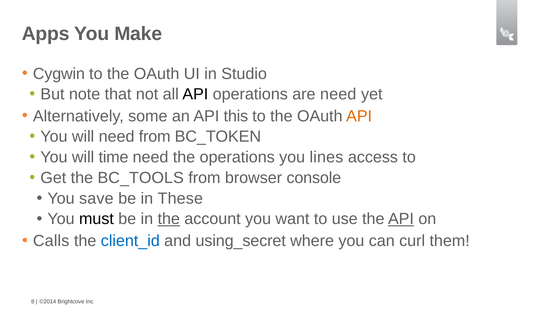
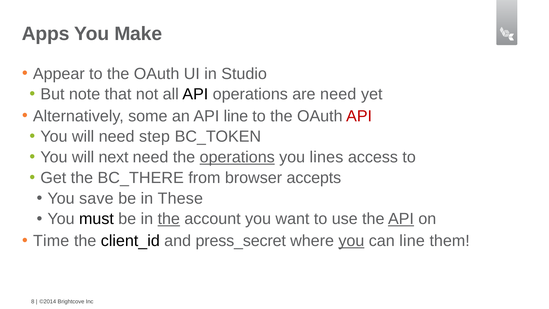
Cygwin: Cygwin -> Appear (59, 74)
API this: this -> line (236, 116)
API colour: orange -> red (359, 116)
need from: from -> step (154, 136)
time: time -> next (114, 157)
operations underline: none -> present (237, 157)
BC_TOOLS: BC_TOOLS -> BC_THERE (141, 178)
console: console -> accepts (314, 178)
Calls: Calls -> Time (51, 241)
client_id colour: blue -> black (130, 241)
using_secret: using_secret -> press_secret (241, 241)
you underline: none -> present (351, 241)
can curl: curl -> line (412, 241)
